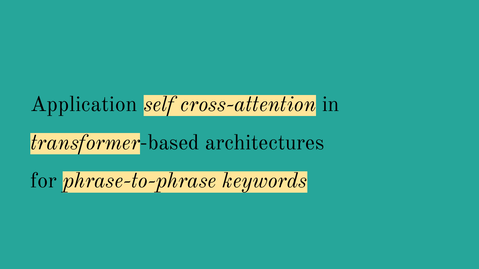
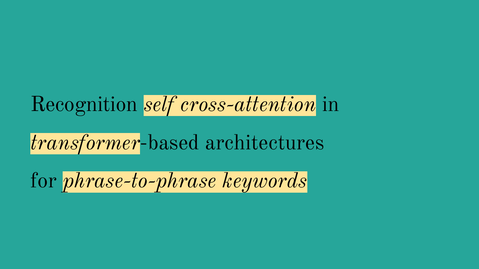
Application: Application -> Recognition (84, 104)
